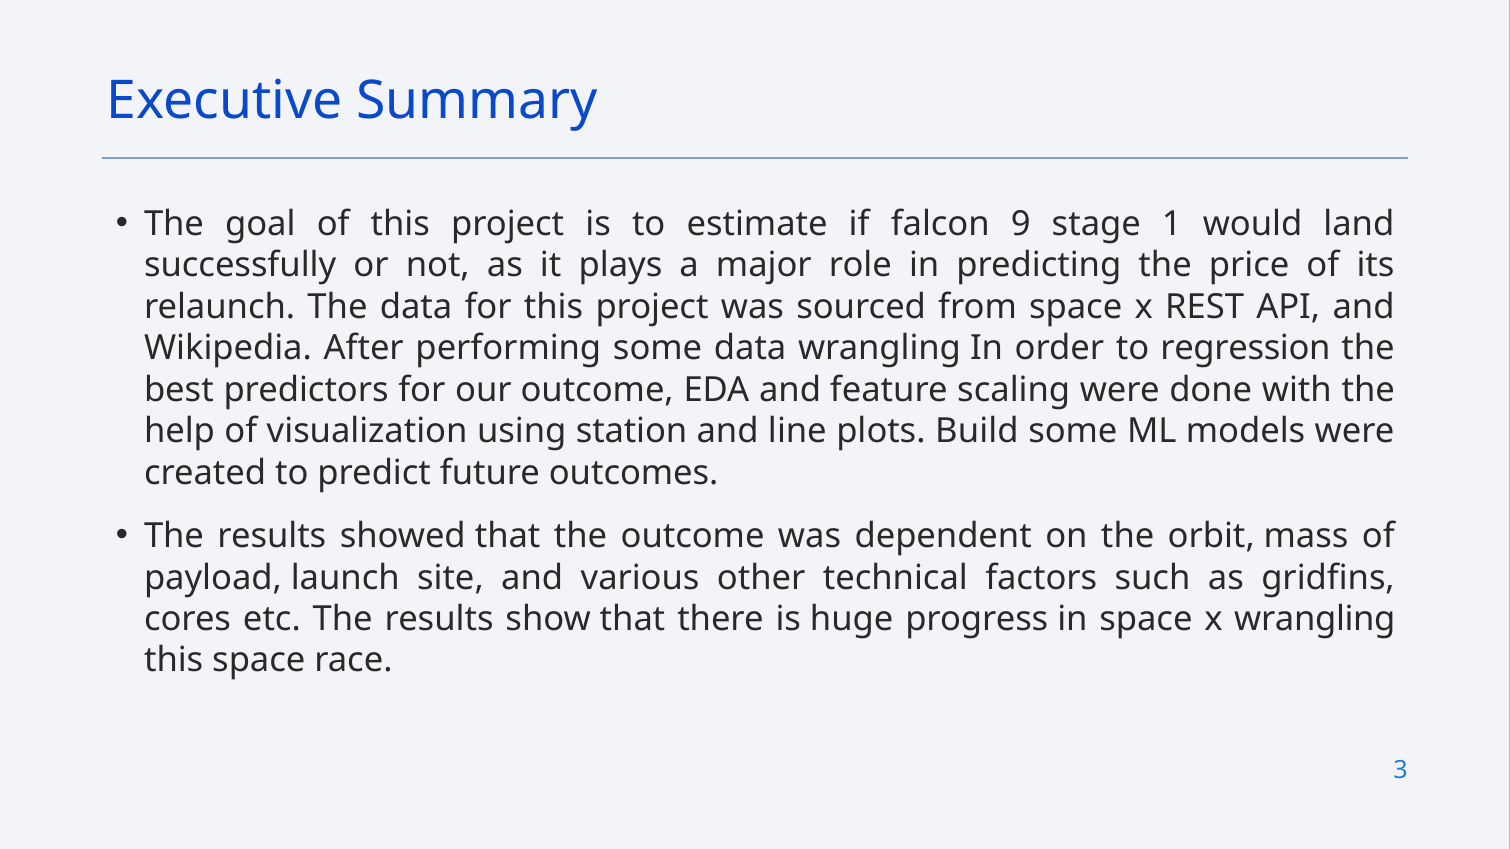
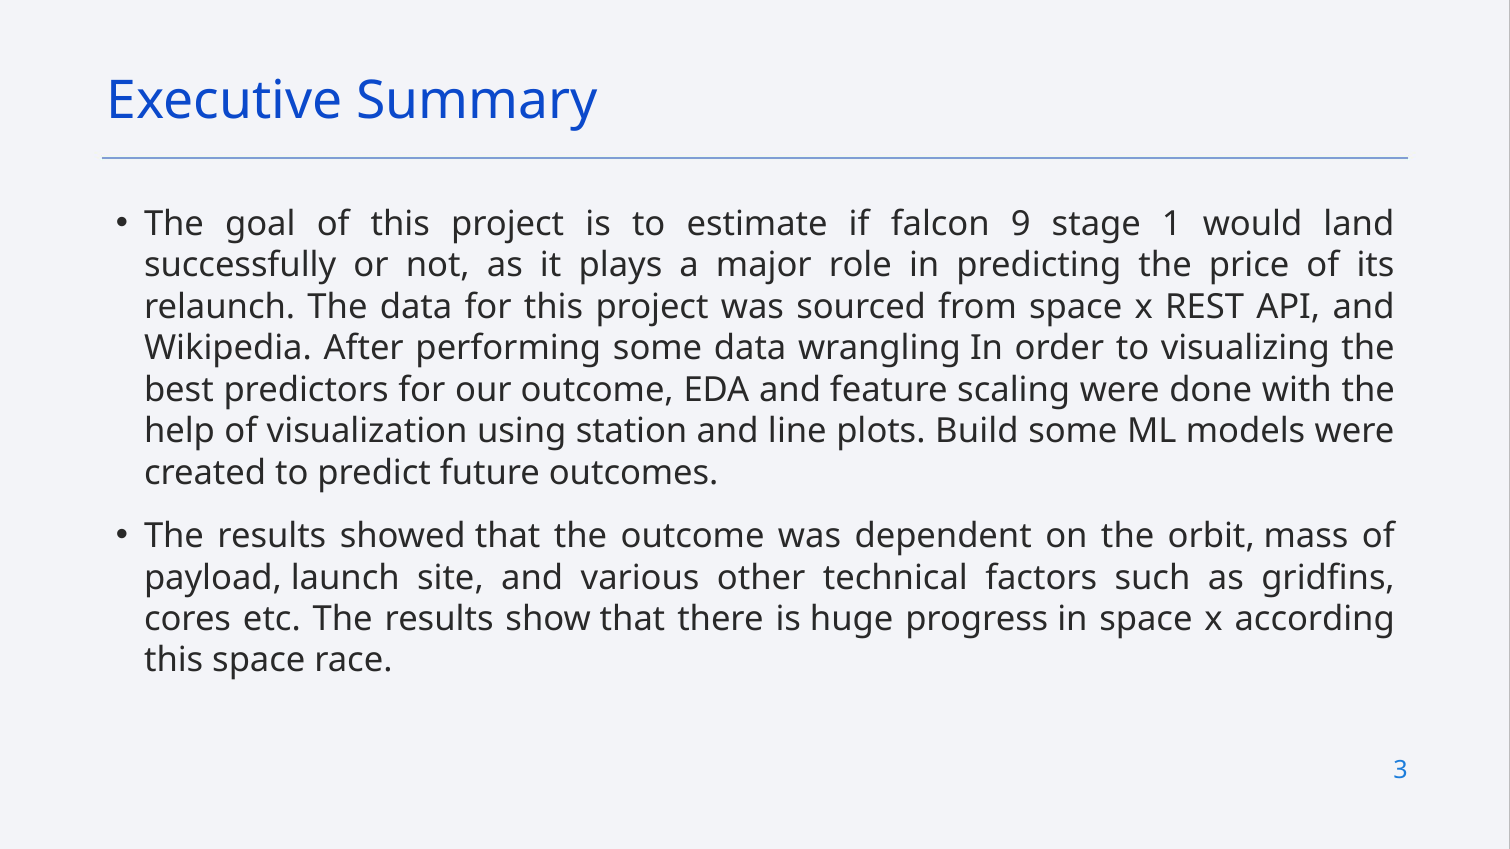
regression: regression -> visualizing (1245, 349)
x wrangling: wrangling -> according (1315, 619)
